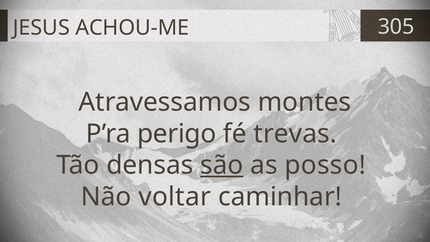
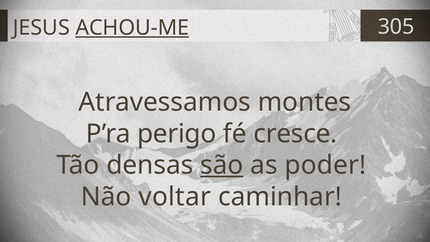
ACHOU-ME underline: none -> present (132, 28)
trevas: trevas -> cresce (295, 134)
posso: posso -> poder (325, 165)
